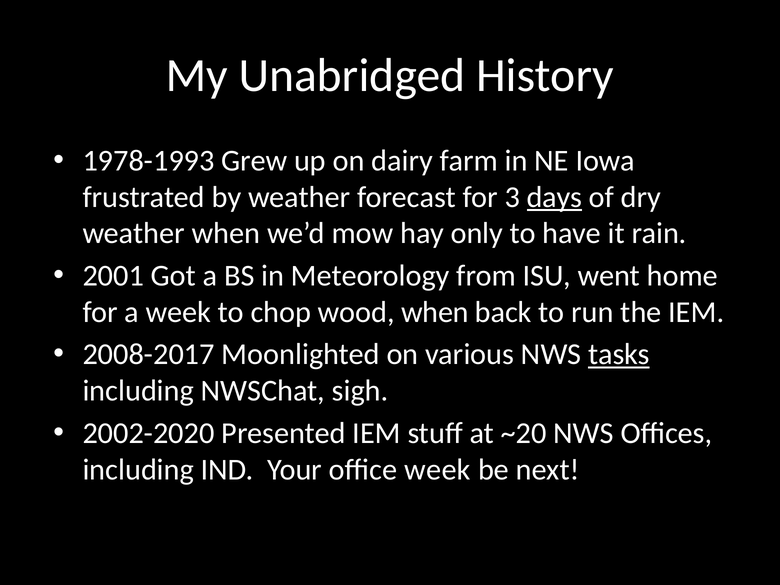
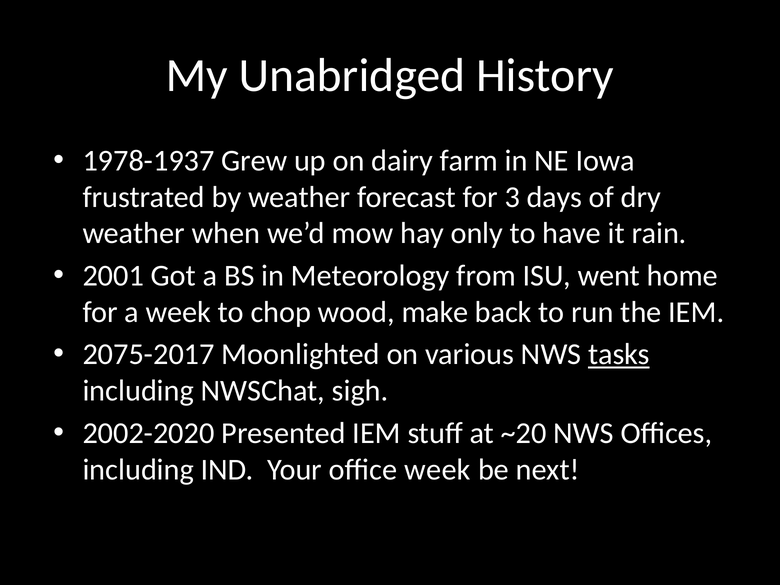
1978-1993: 1978-1993 -> 1978-1937 (149, 161)
days underline: present -> none (554, 197)
wood when: when -> make (435, 312)
2008-2017: 2008-2017 -> 2075-2017 (149, 354)
